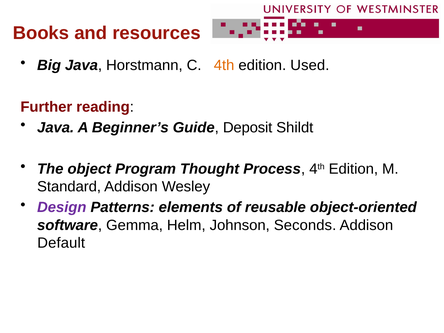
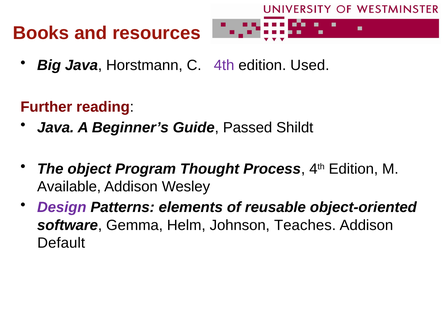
4th colour: orange -> purple (224, 65)
Deposit: Deposit -> Passed (248, 128)
Standard: Standard -> Available (69, 187)
Seconds: Seconds -> Teaches (305, 225)
